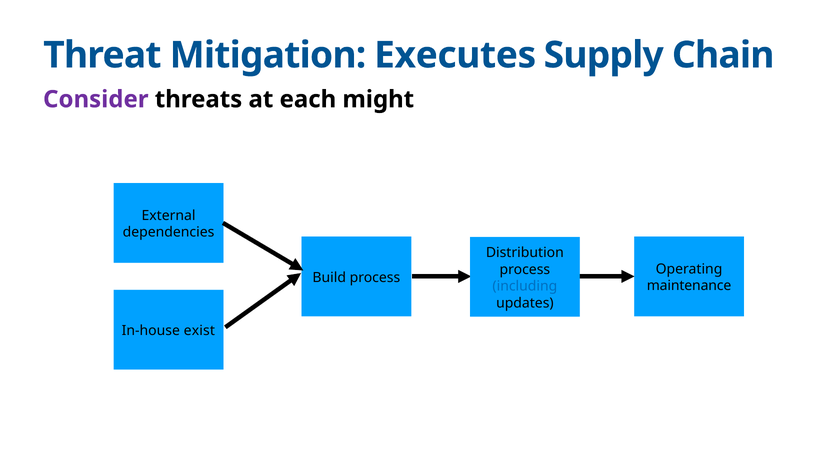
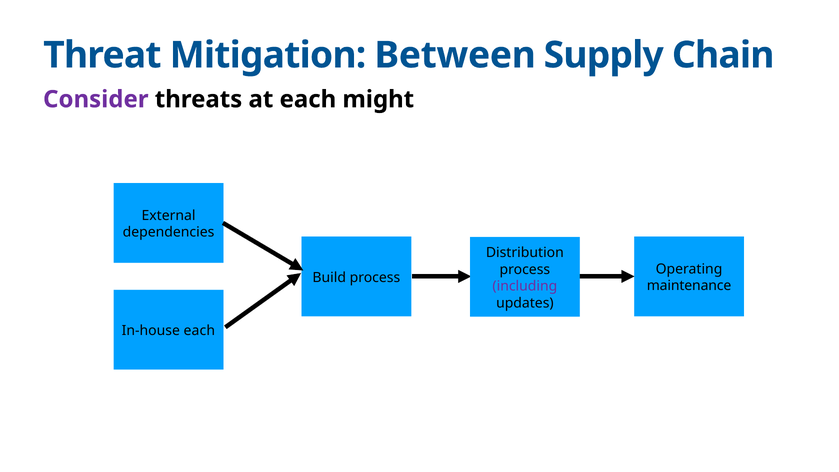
Executes: Executes -> Between (455, 55)
including colour: blue -> purple (525, 286)
In-house exist: exist -> each (199, 331)
